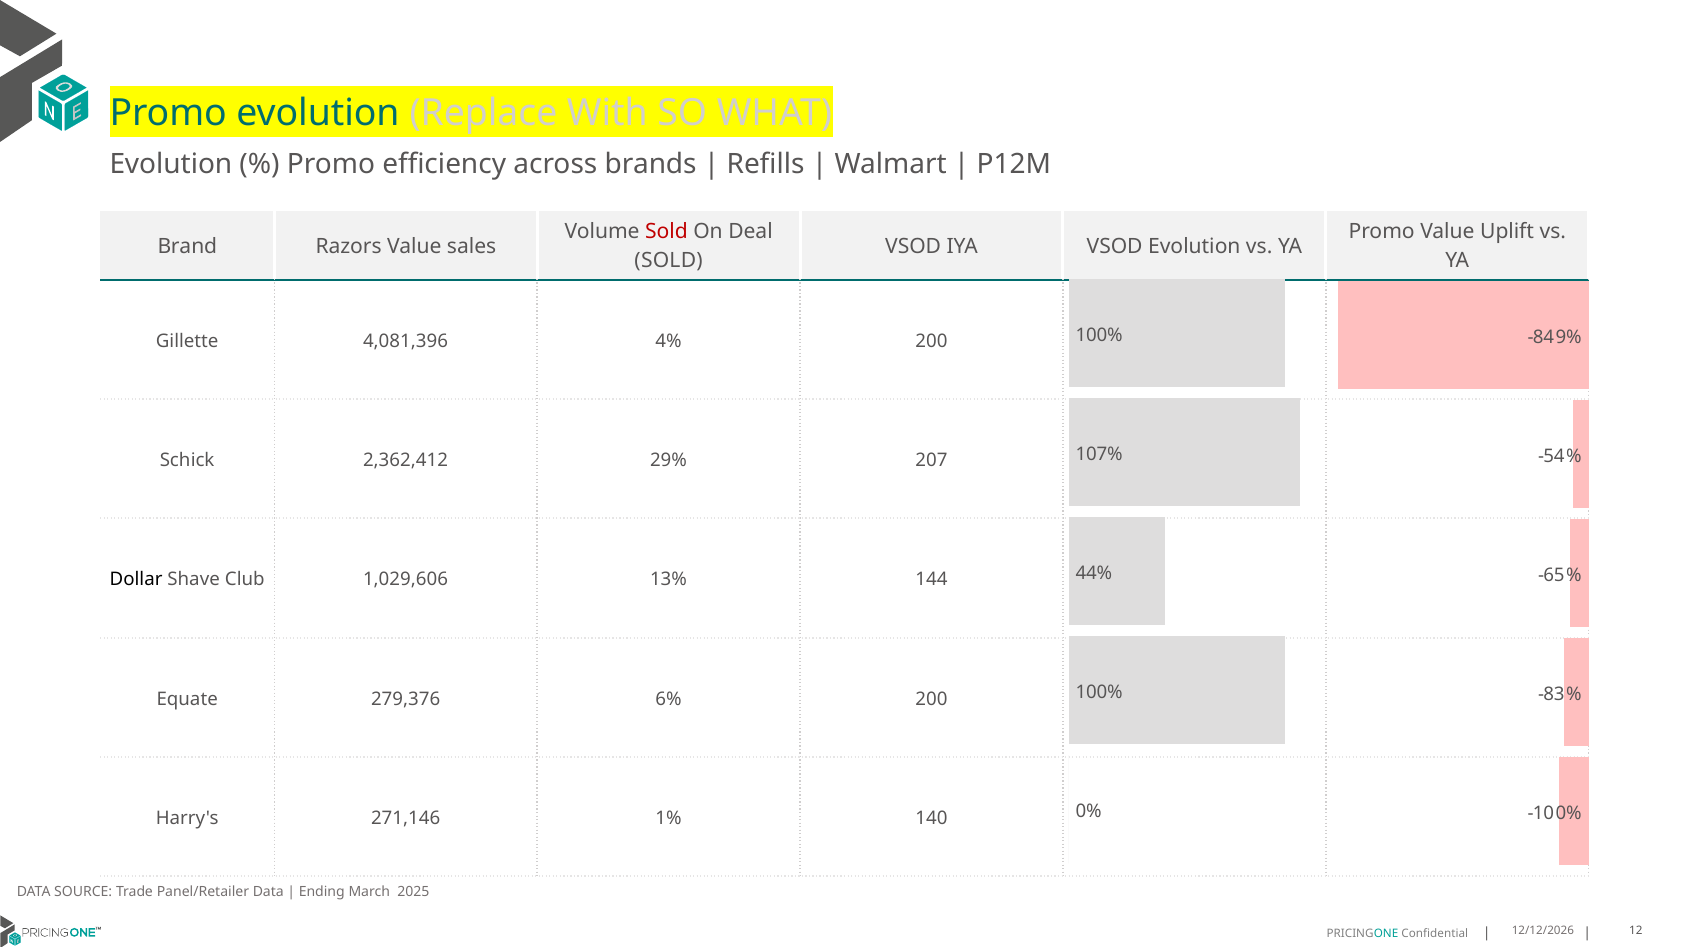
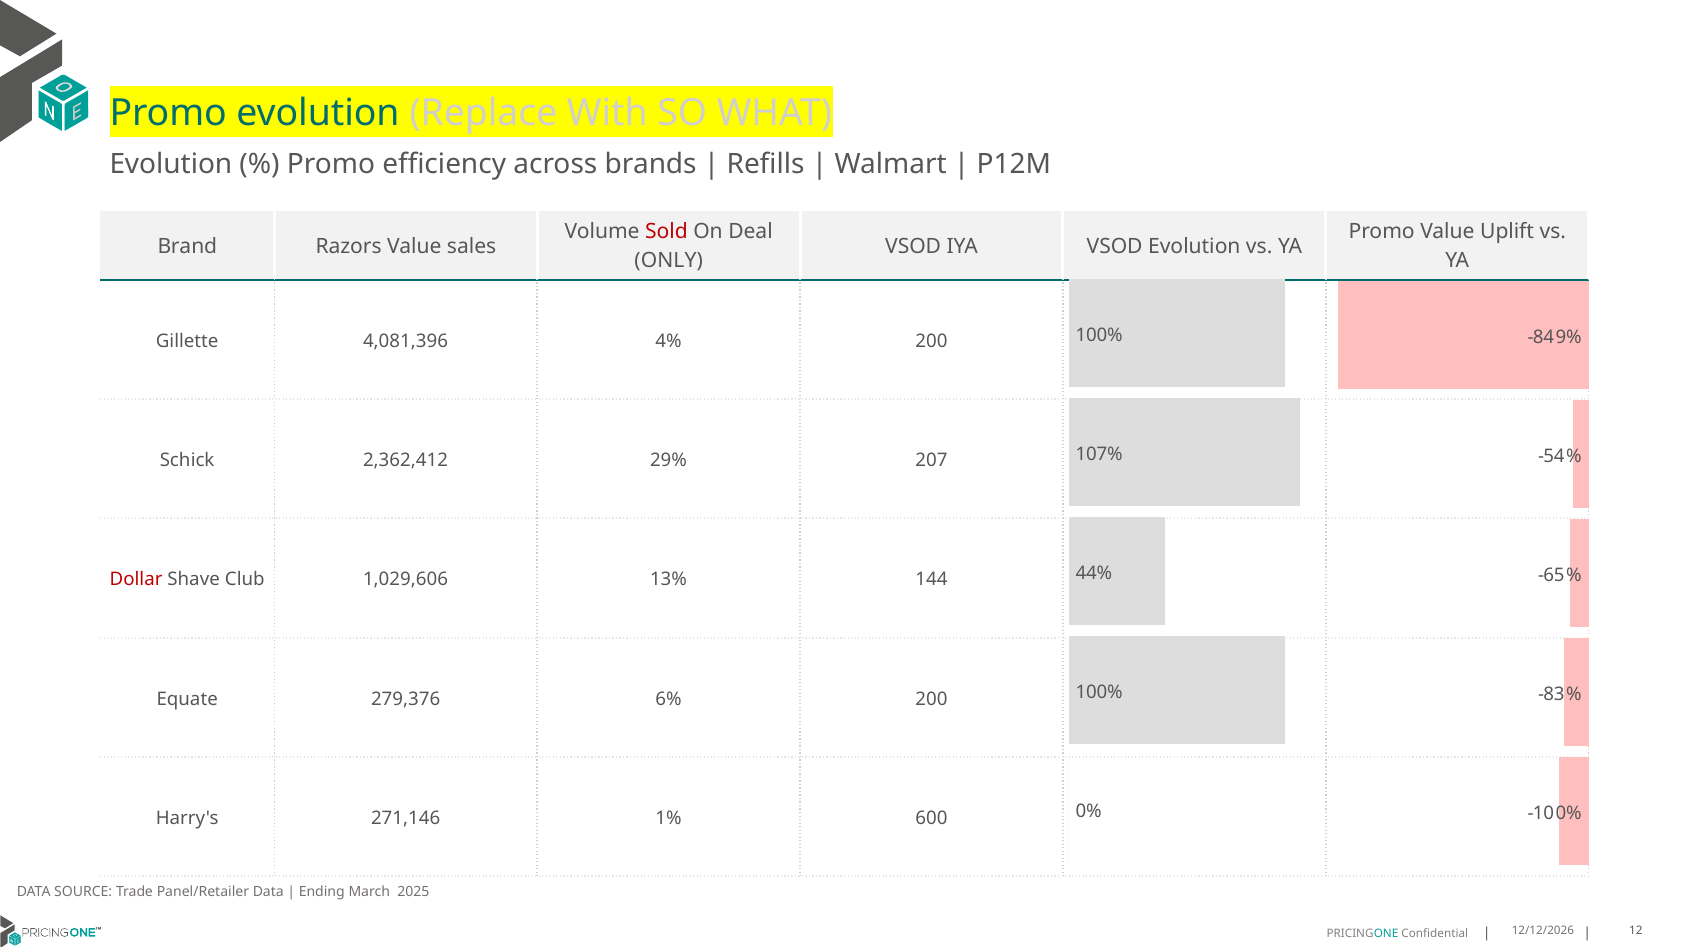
SOLD: SOLD -> ONLY (669, 260)
Dollar colour: black -> red (136, 580)
140: 140 -> 600 (931, 818)
